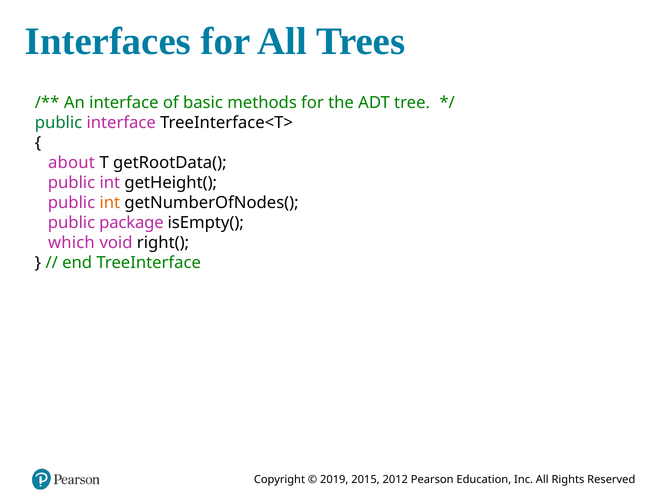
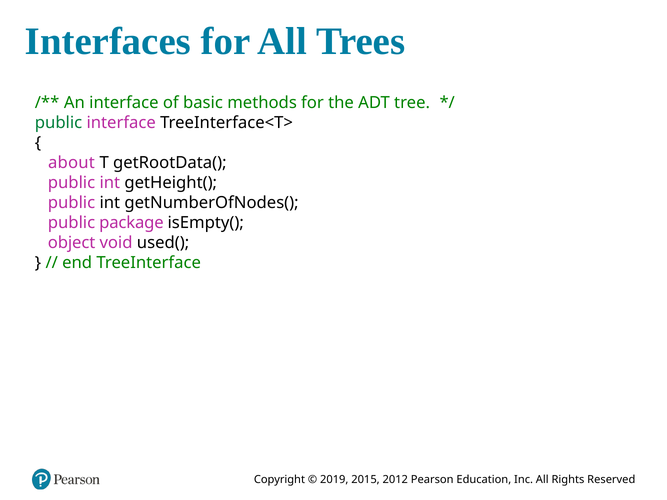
int colour: orange -> black (110, 203)
which: which -> object (72, 243)
right(: right( -> used( (163, 243)
